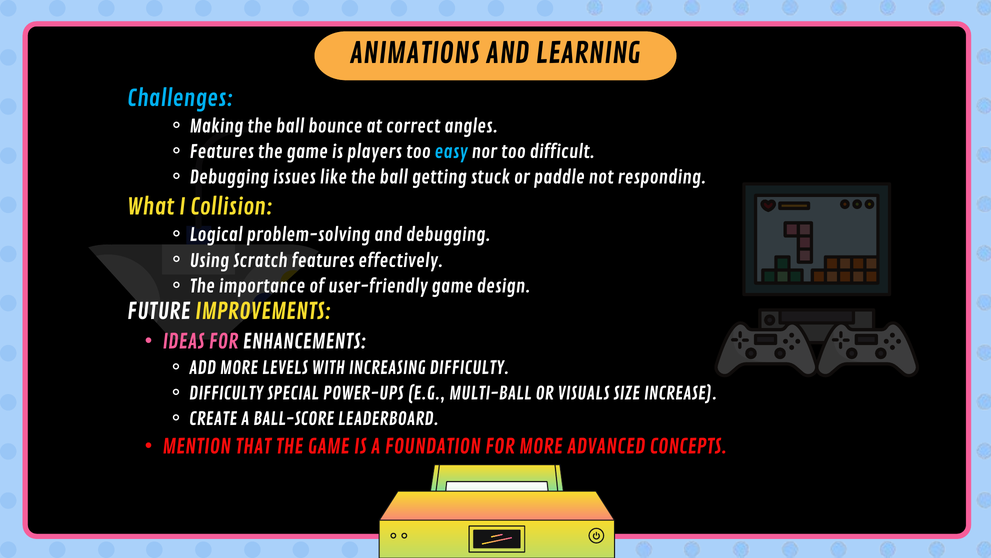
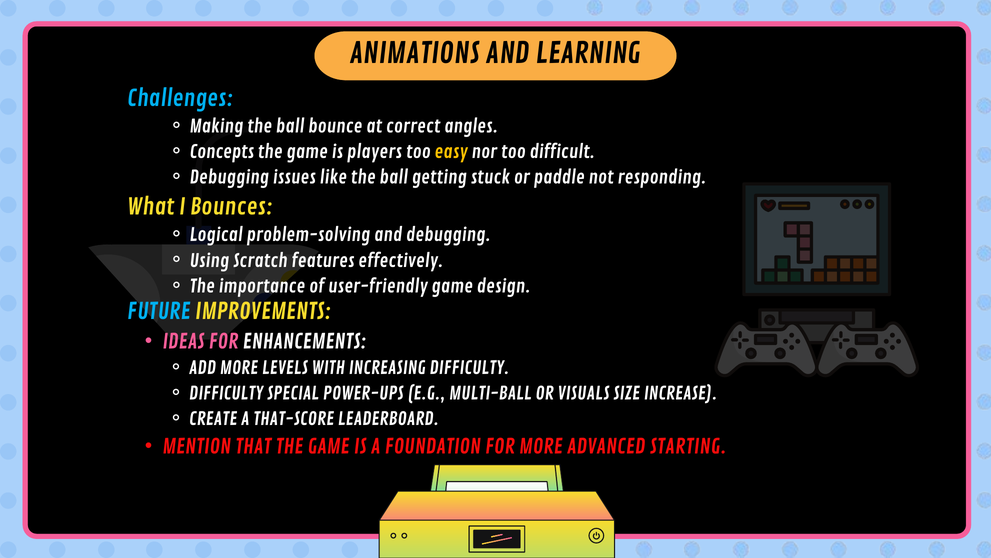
Features: Features -> Concepts (222, 152)
easy colour: light blue -> yellow (451, 152)
Collision: Collision -> Bounces (231, 207)
FUTURE colour: white -> light blue (159, 312)
BALL-SCORE: BALL-SCORE -> THAT-SCORE (294, 419)
CONCEPTS: CONCEPTS -> STARTING (688, 446)
